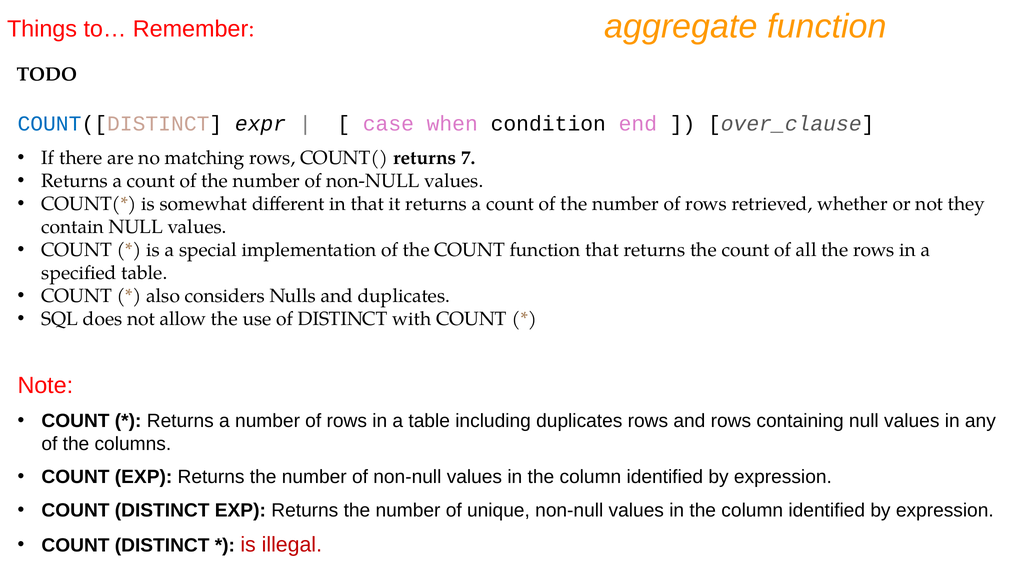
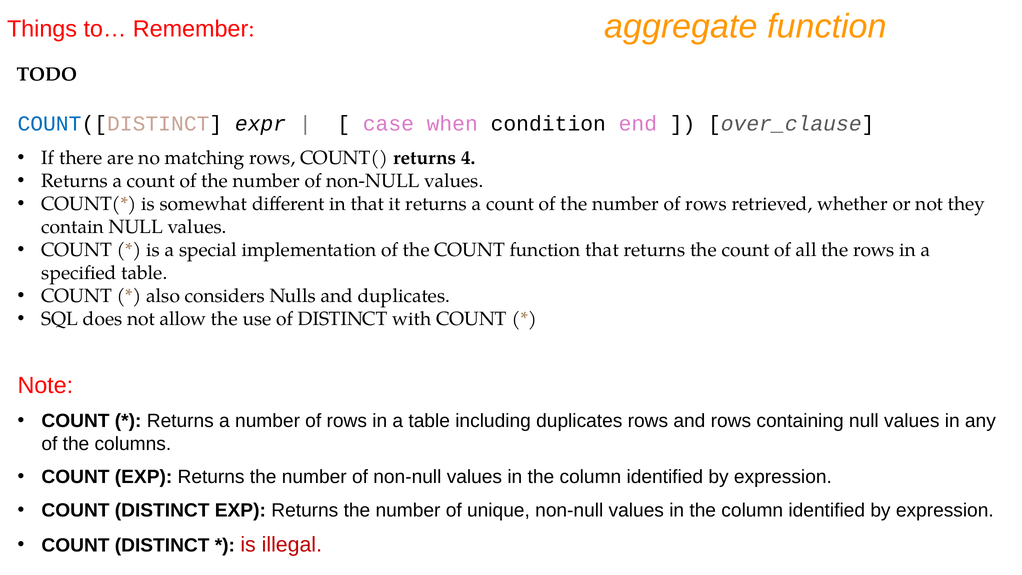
7: 7 -> 4 (468, 158)
